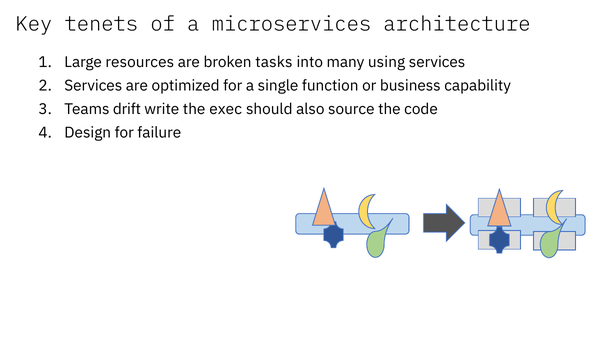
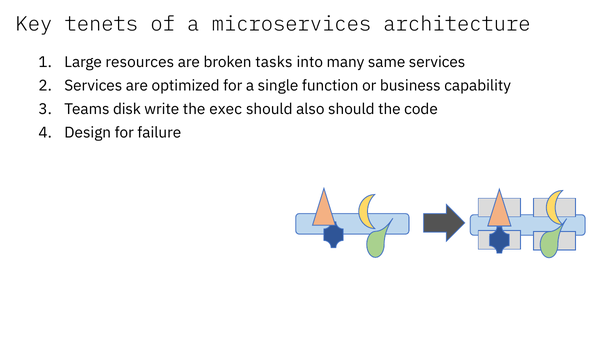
using: using -> same (387, 62)
drift: drift -> disk (127, 109)
also source: source -> should (351, 109)
